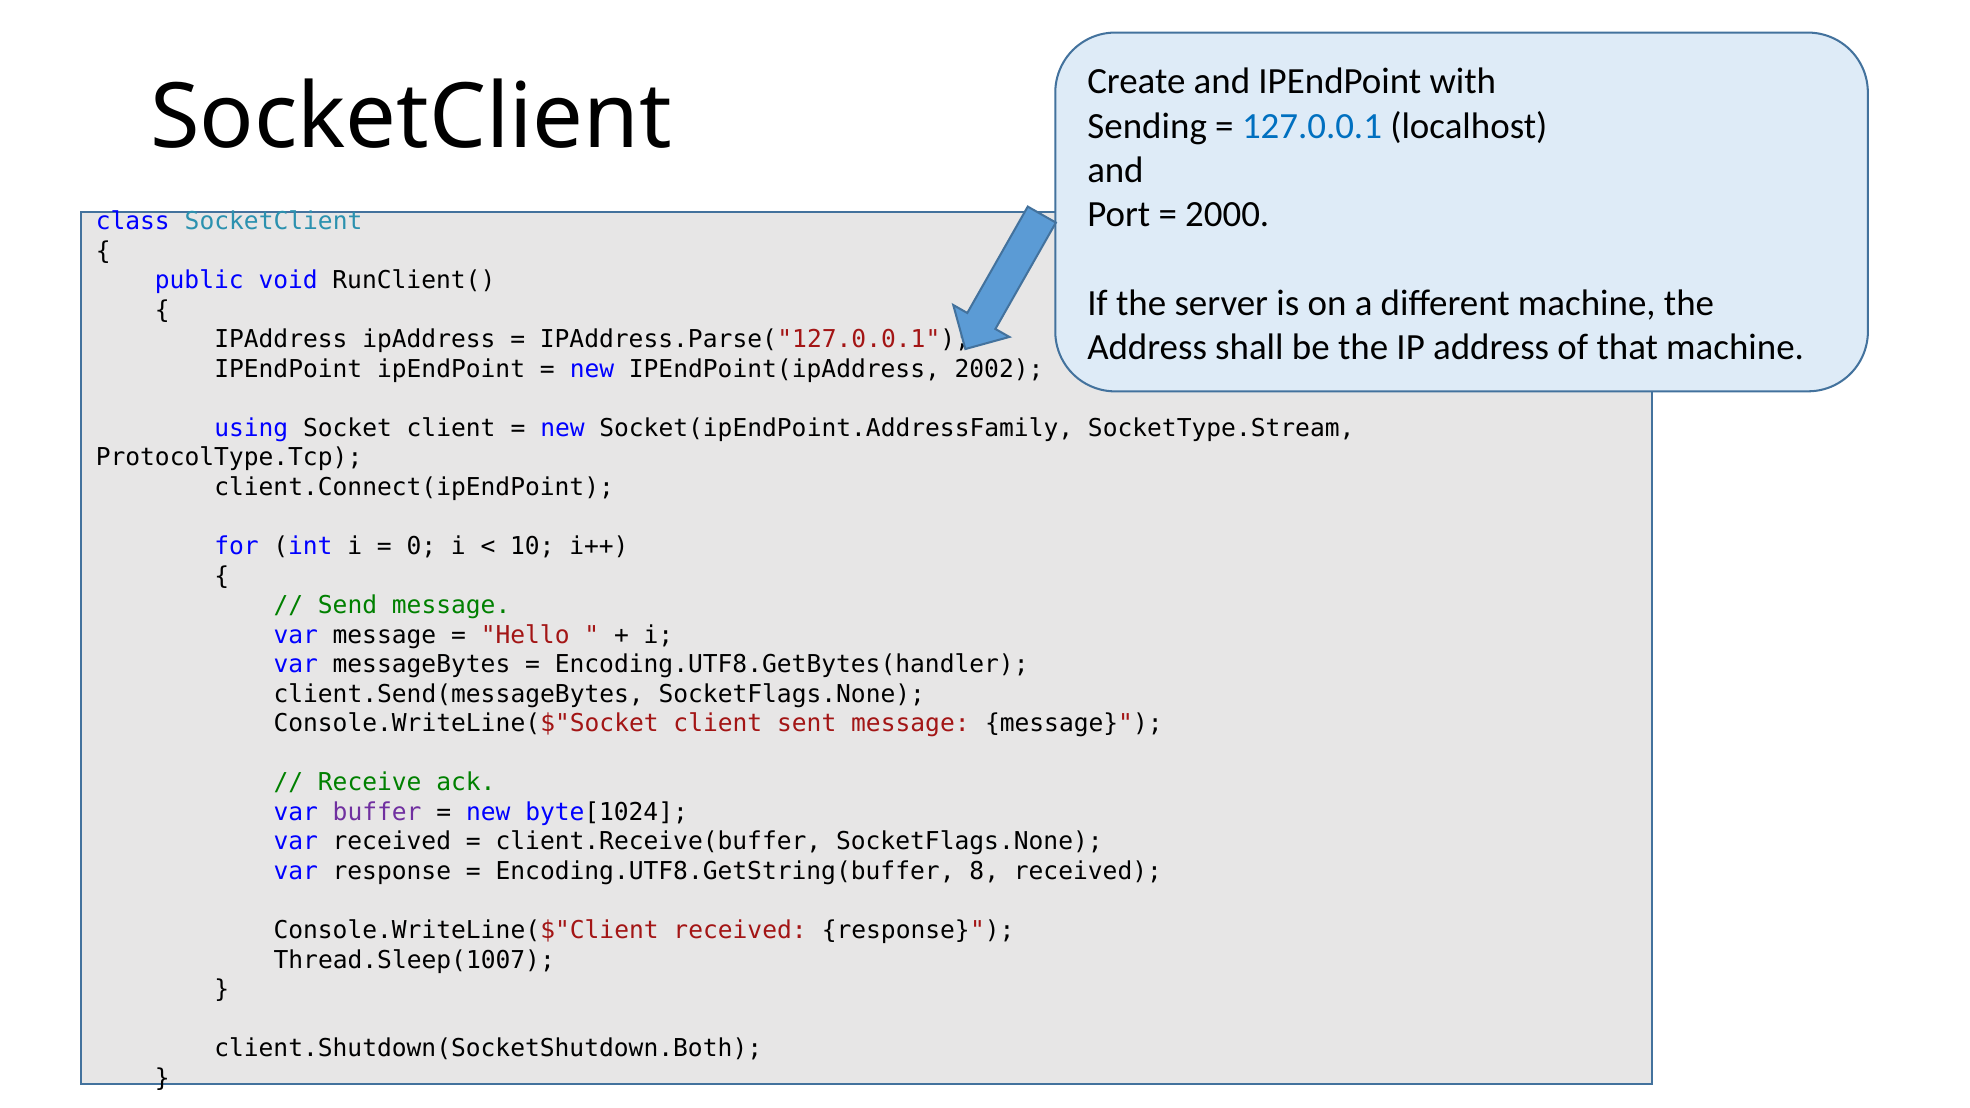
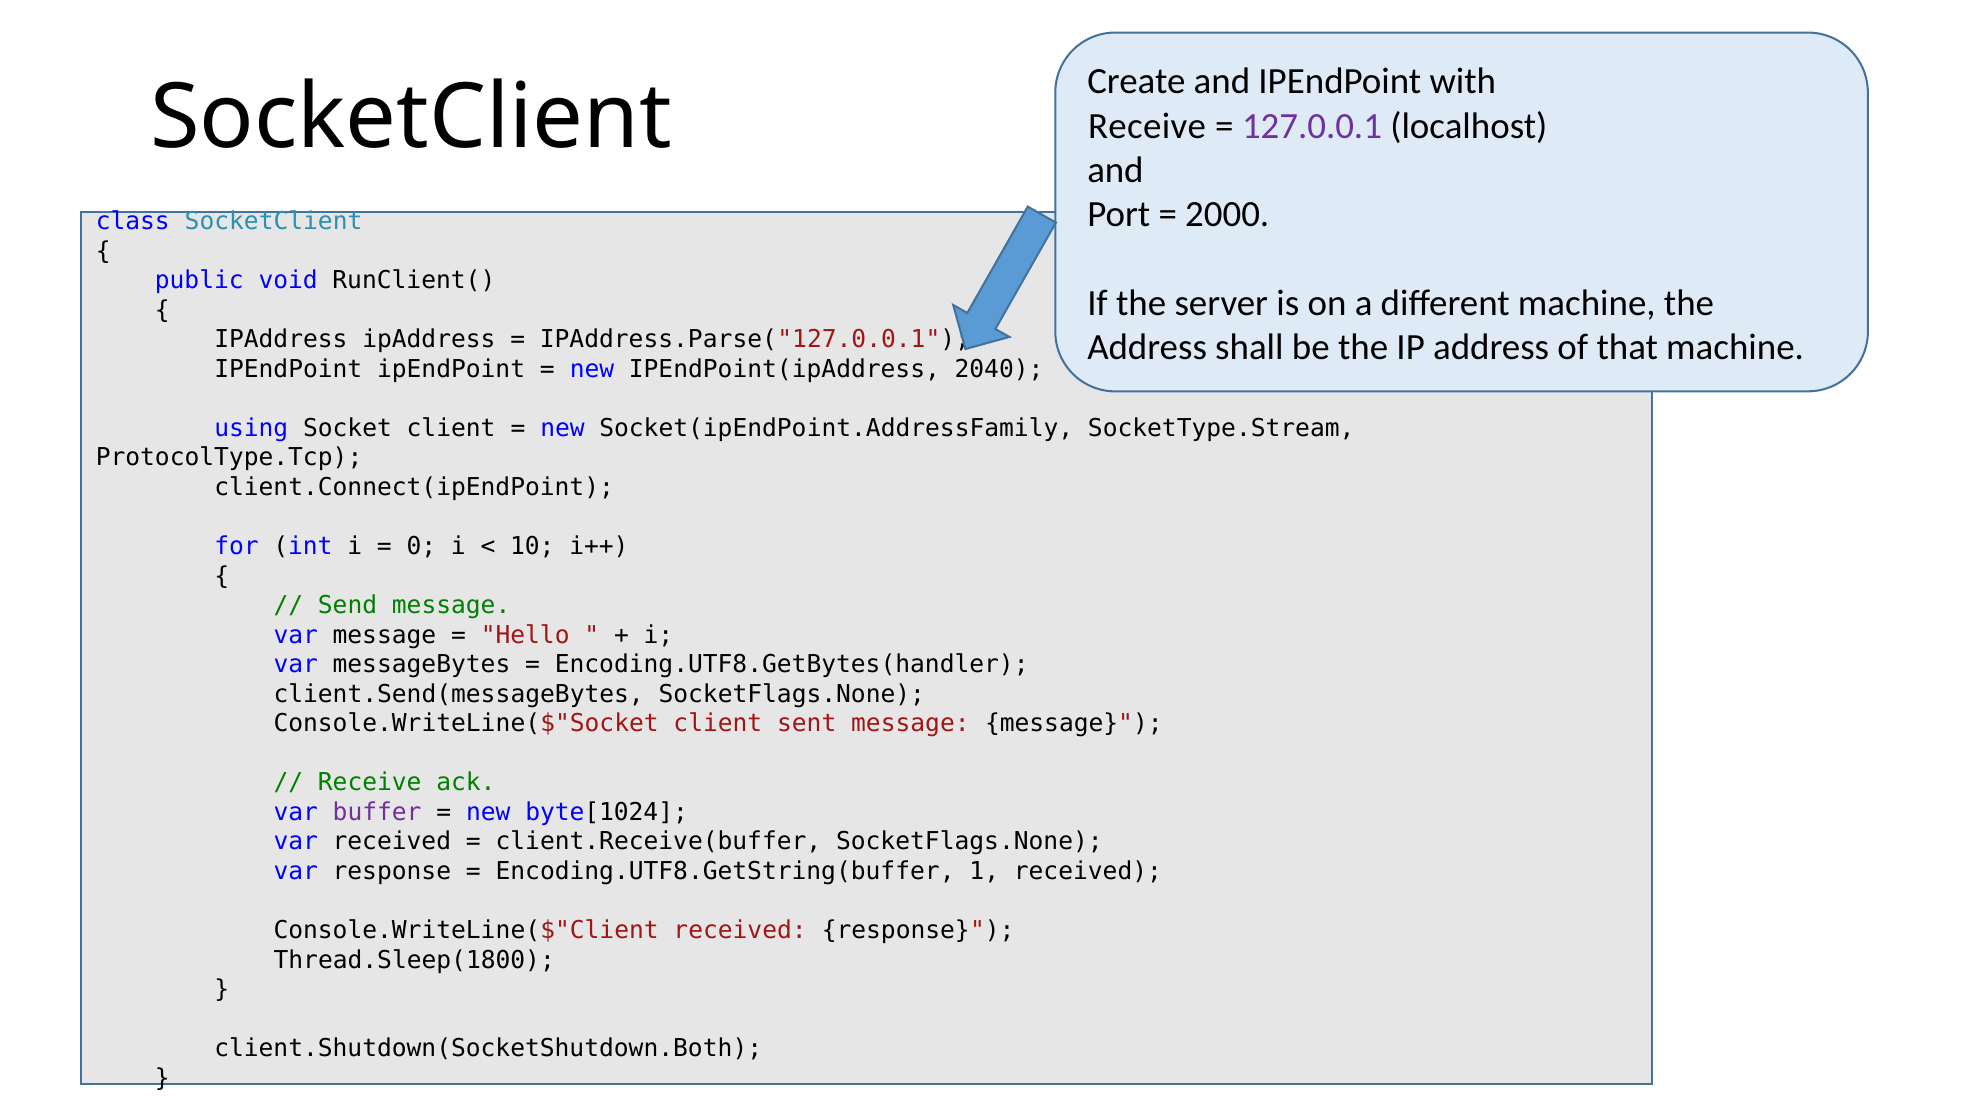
Sending: Sending -> Receive (1147, 126)
127.0.0.1 colour: blue -> purple (1312, 126)
2002: 2002 -> 2040 (999, 369)
8: 8 -> 1 (984, 872)
Thread.Sleep(1007: Thread.Sleep(1007 -> Thread.Sleep(1800 (414, 960)
